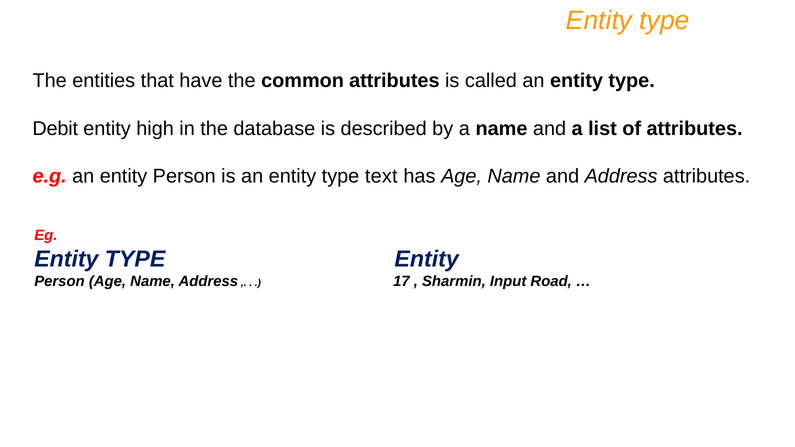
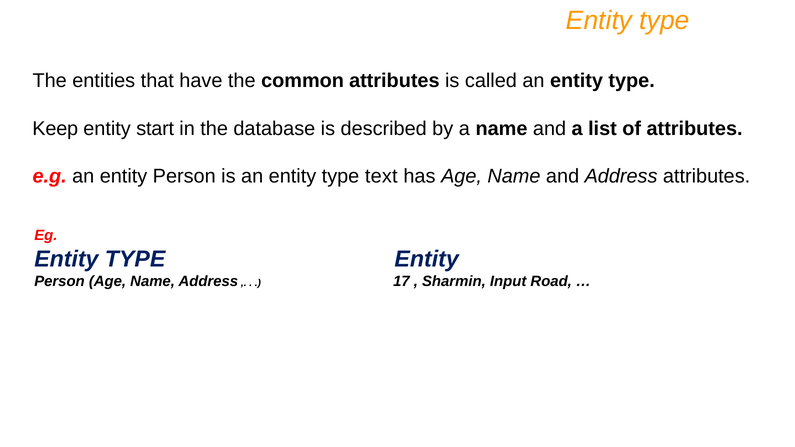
Debit: Debit -> Keep (55, 129)
high: high -> start (155, 129)
